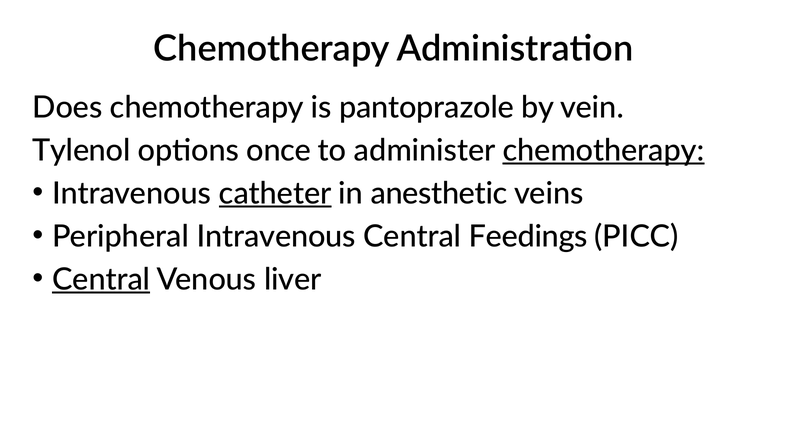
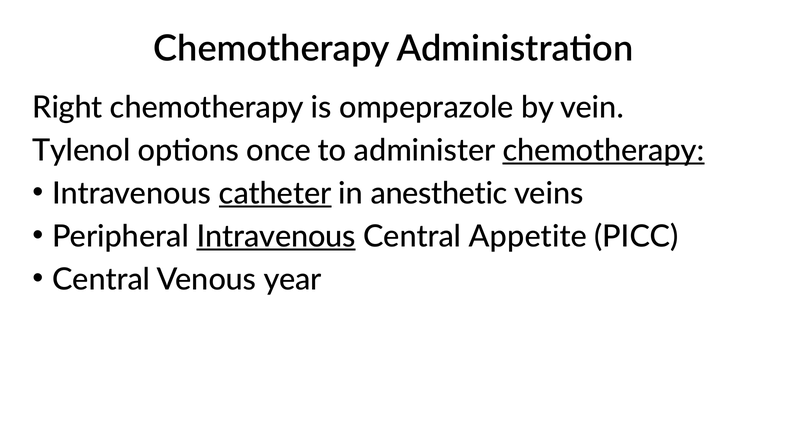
Does: Does -> Right (67, 107)
pantoprazole: pantoprazole -> ompeprazole (426, 107)
Intravenous underline: none -> present (276, 236)
Feedings: Feedings -> Appetite (528, 236)
Central underline: present -> none (101, 279)
liver: liver -> year (293, 279)
